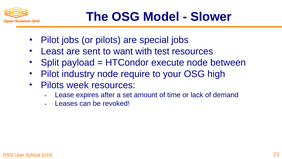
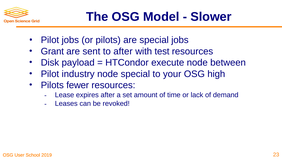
Least: Least -> Grant (52, 51)
to want: want -> after (123, 51)
Split: Split -> Disk (50, 63)
node require: require -> special (135, 74)
week: week -> fewer (78, 85)
